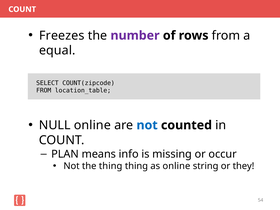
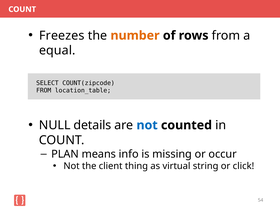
number colour: purple -> orange (135, 36)
NULL online: online -> details (92, 125)
the thing: thing -> client (111, 166)
as online: online -> virtual (176, 166)
they: they -> click (243, 166)
